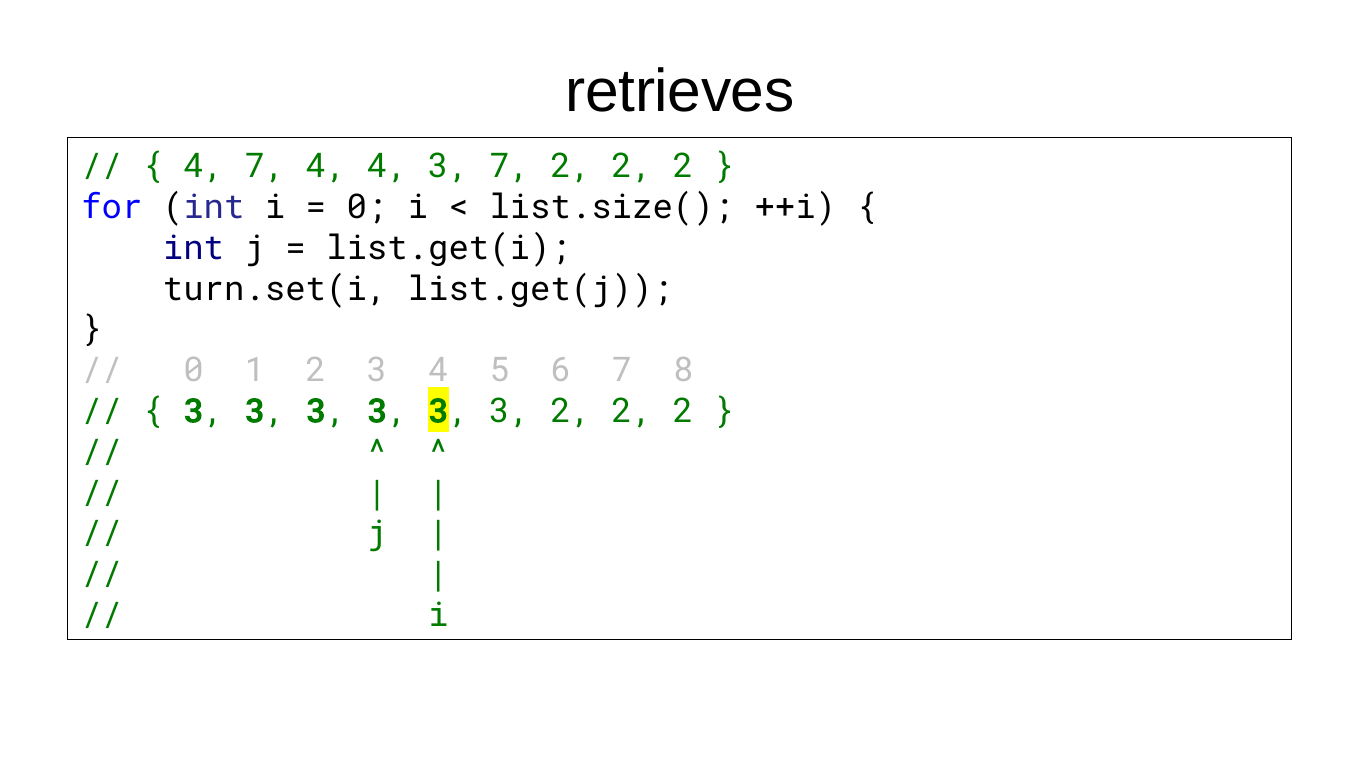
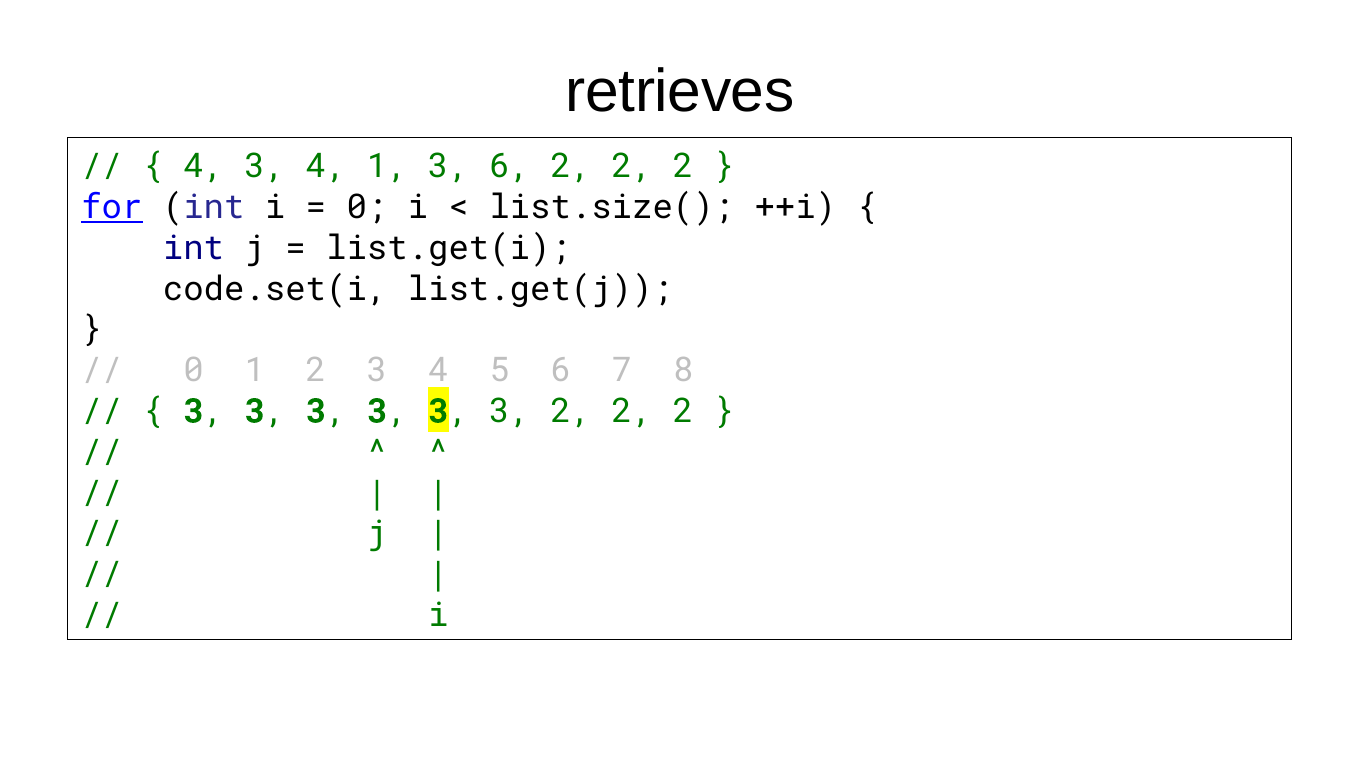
4 7: 7 -> 3 (265, 167)
4 4: 4 -> 1 (387, 167)
3 7: 7 -> 6 (510, 167)
for underline: none -> present (112, 207)
turn.set(i: turn.set(i -> code.set(i (275, 289)
